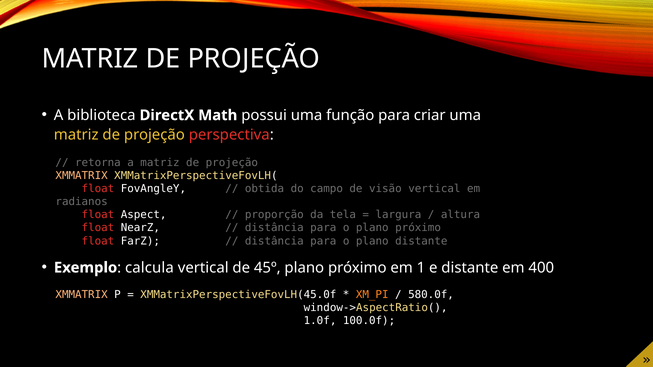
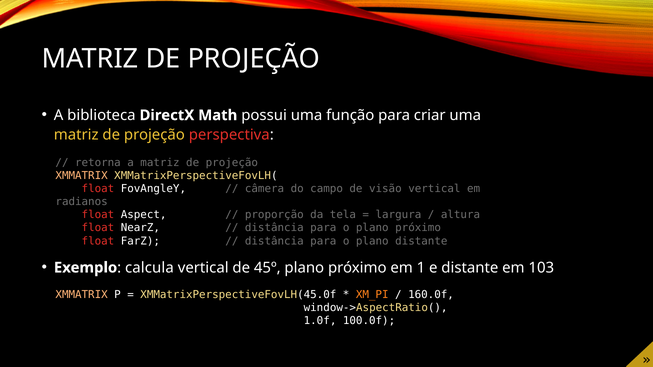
obtida: obtida -> câmera (265, 189)
400: 400 -> 103 (541, 268)
580.0f: 580.0f -> 160.0f (431, 295)
